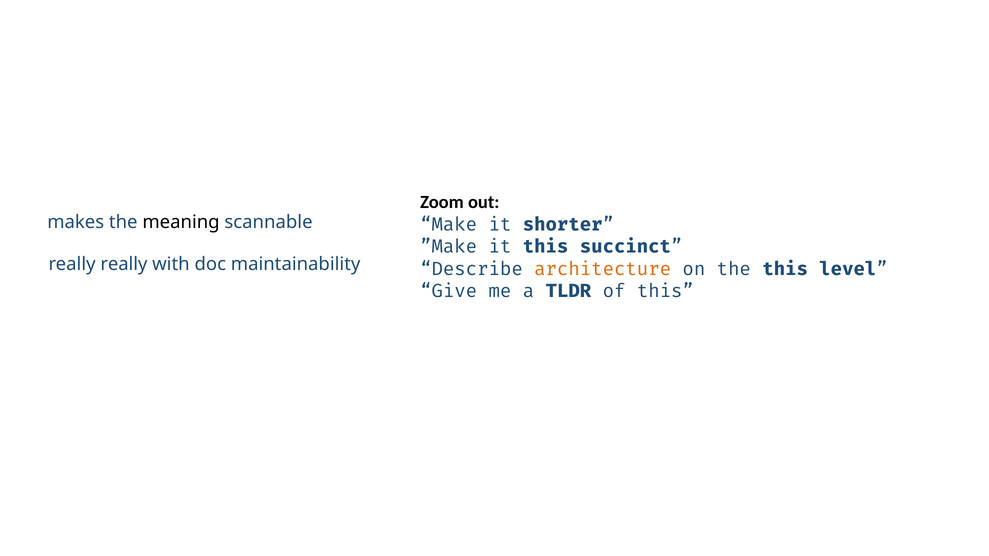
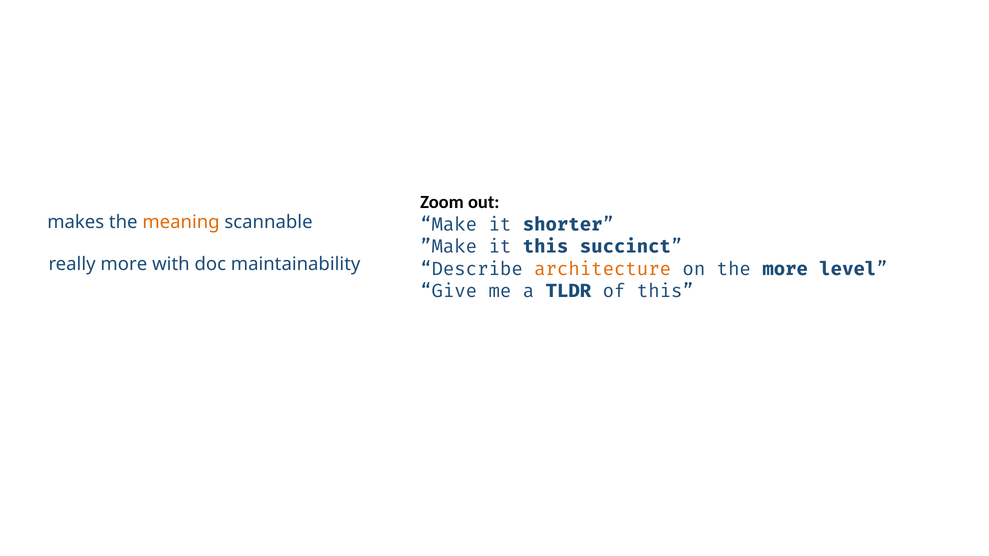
meaning colour: black -> orange (181, 222)
really really: really -> more (124, 264)
the this: this -> more (785, 269)
